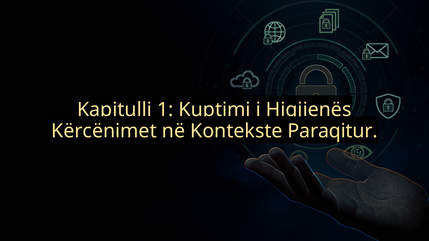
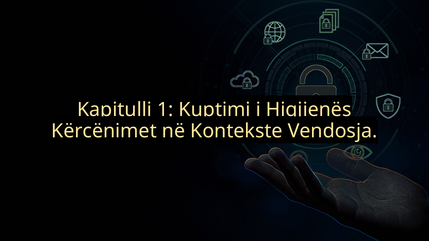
Paraqitur: Paraqitur -> Vendosja (333, 131)
